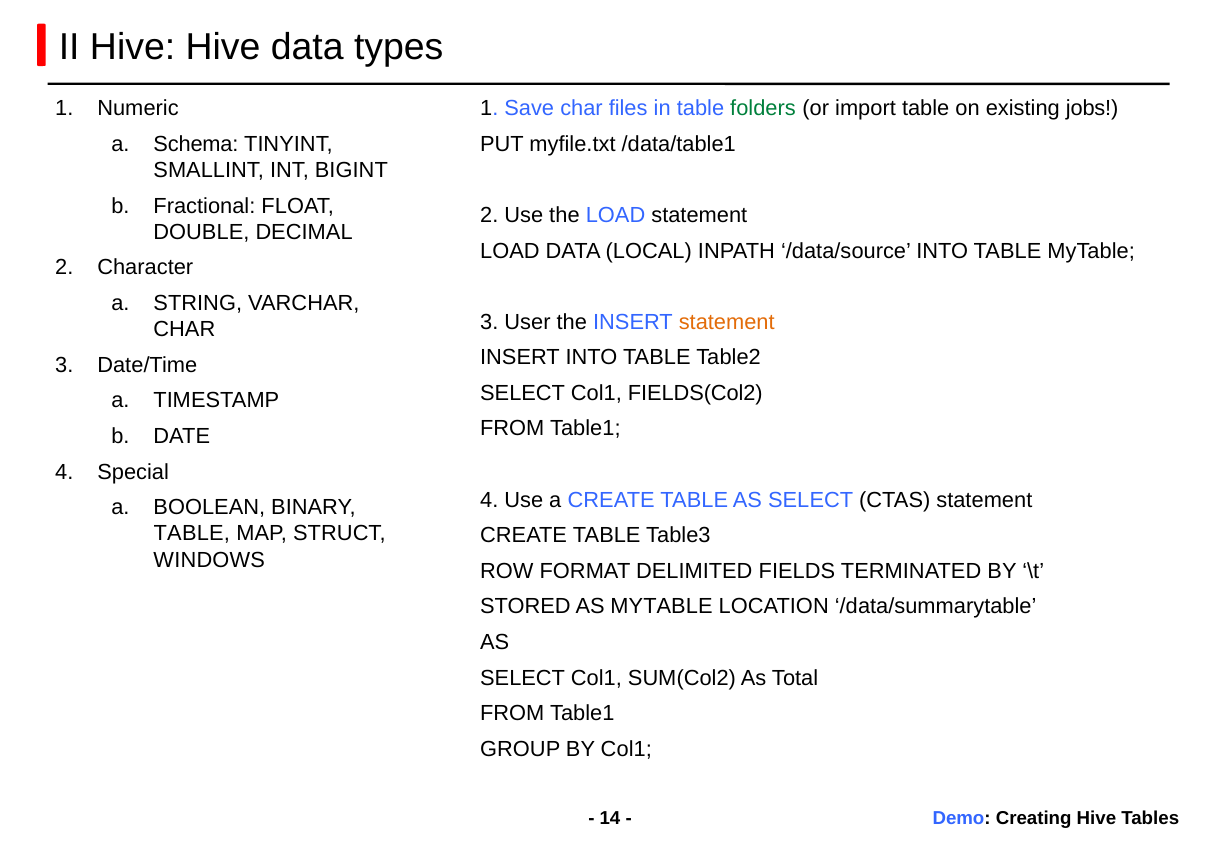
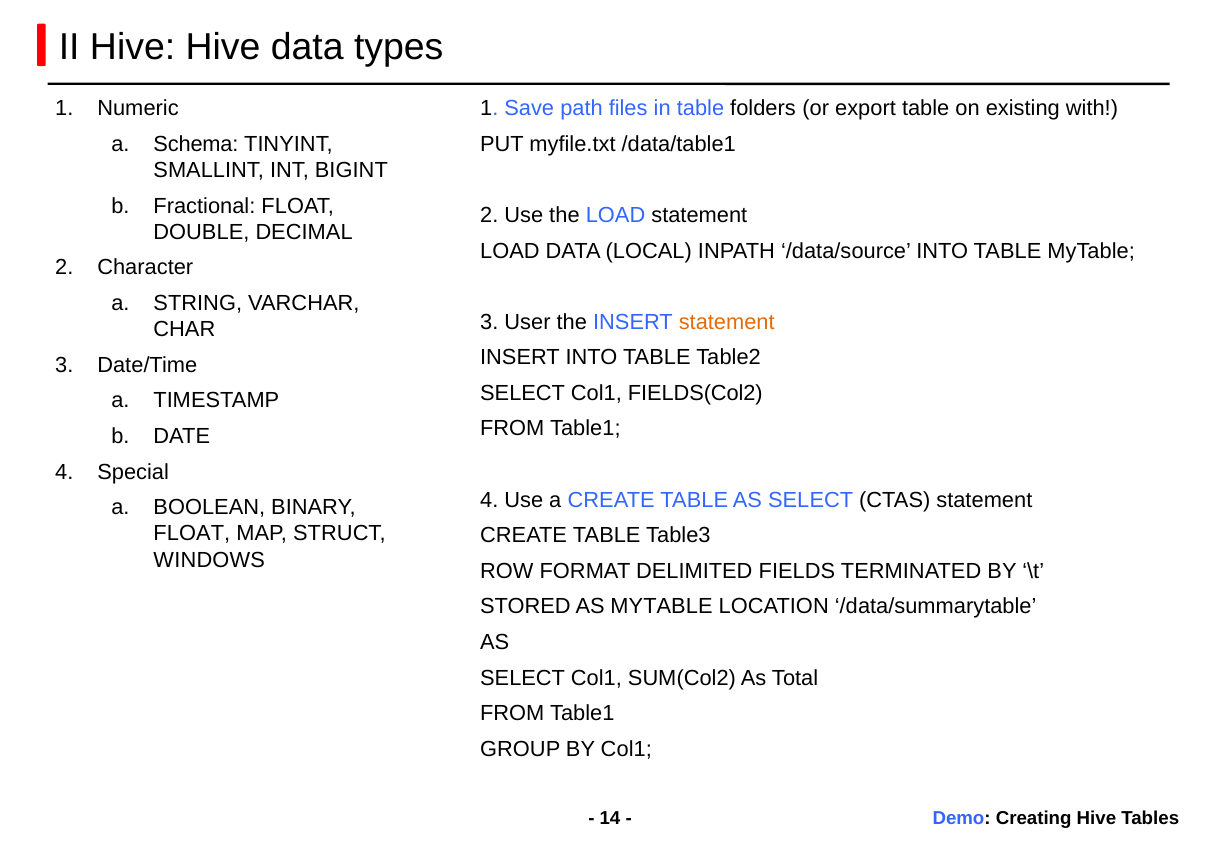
Save char: char -> path (581, 109)
folders colour: green -> black (763, 109)
import: import -> export (866, 109)
jobs: jobs -> with (1092, 109)
TABLE: TABLE -> FLOAT (192, 534)
